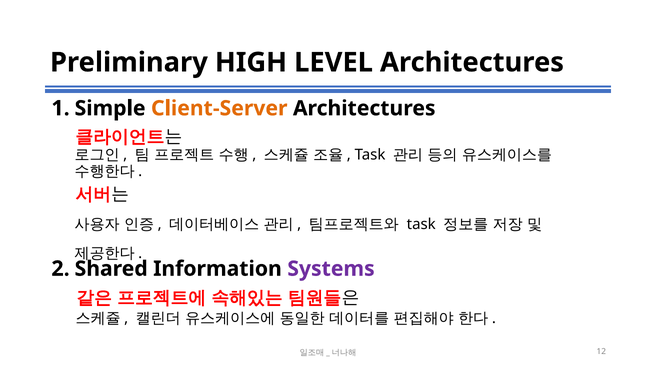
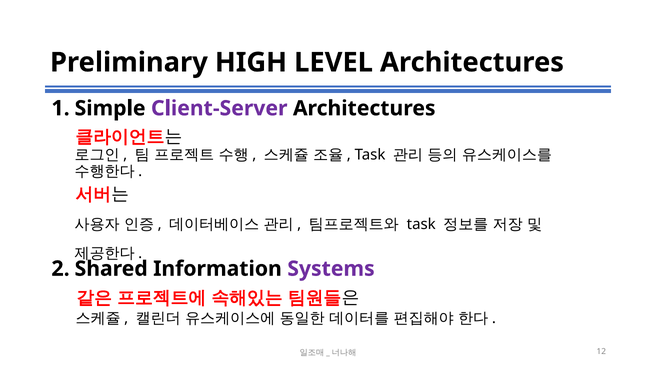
Client-Server colour: orange -> purple (219, 108)
